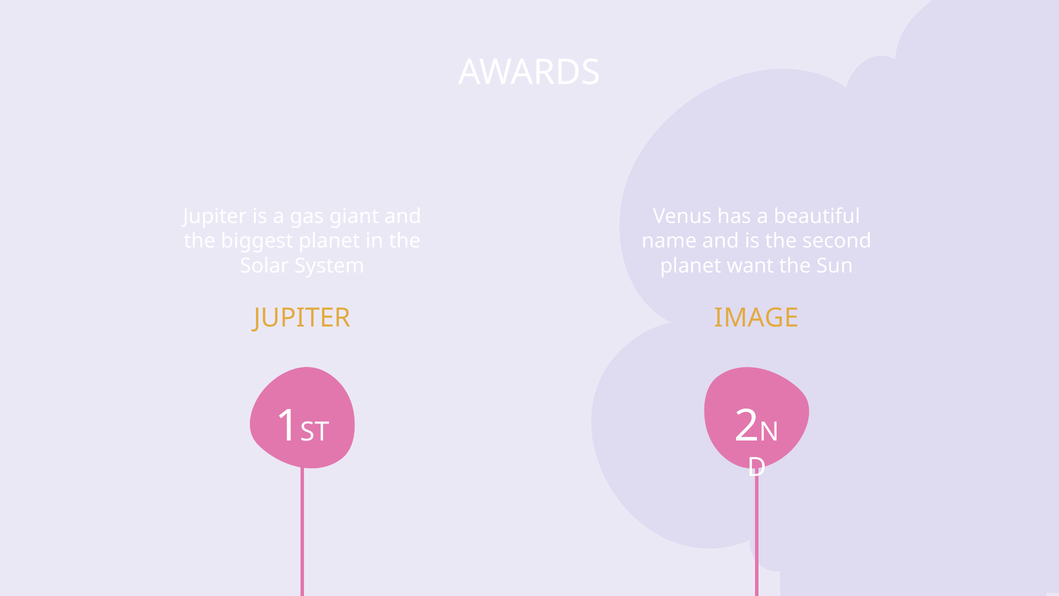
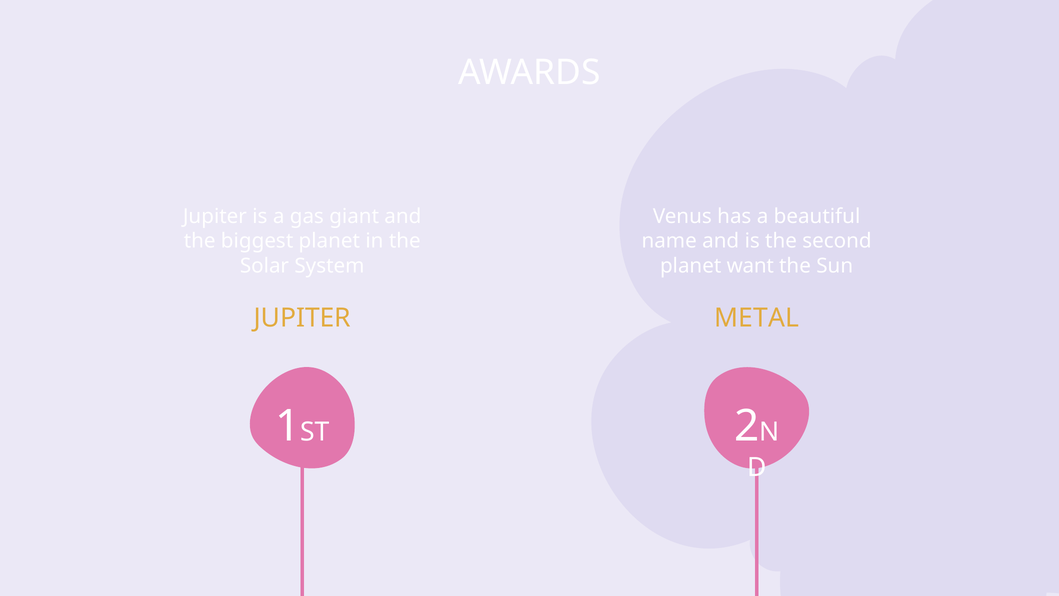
IMAGE: IMAGE -> METAL (757, 318)
